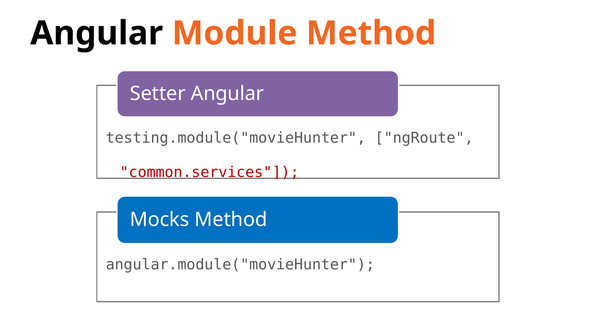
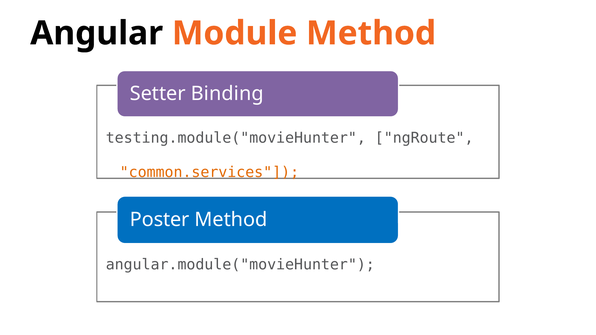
Setter Angular: Angular -> Binding (227, 94)
common.services colour: red -> orange (209, 172)
Mocks: Mocks -> Poster (160, 220)
